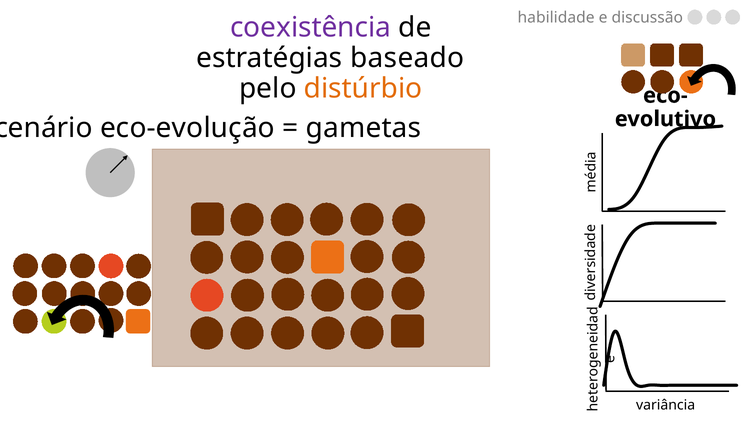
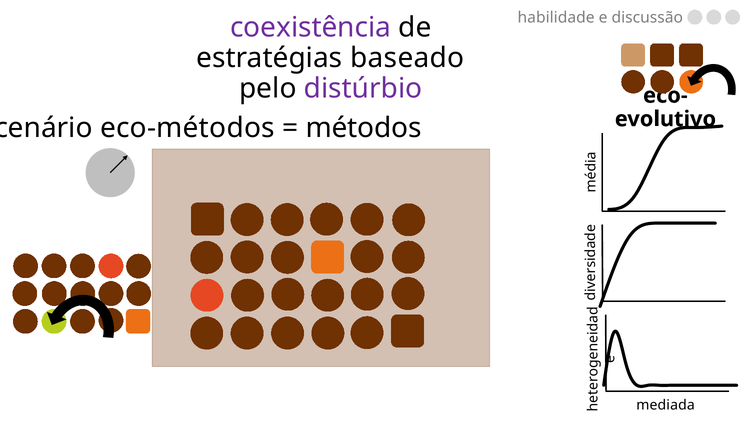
distúrbio colour: orange -> purple (363, 88)
eco-evolução: eco-evolução -> eco-métodos (187, 128)
gametas: gametas -> métodos (364, 128)
variância: variância -> mediada (666, 406)
